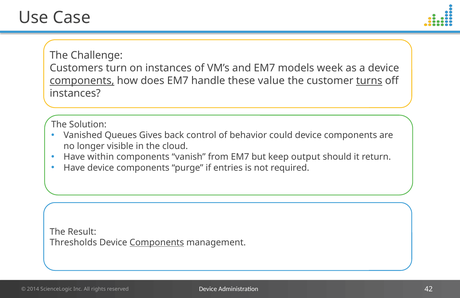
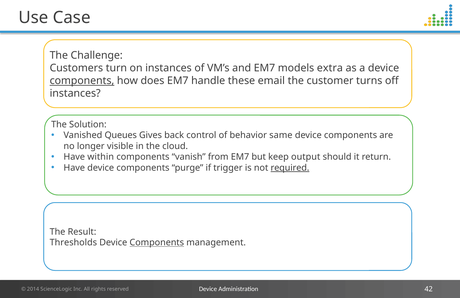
week: week -> extra (330, 68)
value: value -> email (271, 81)
turns underline: present -> none (369, 81)
could: could -> same (281, 135)
entries: entries -> trigger (228, 168)
required underline: none -> present (290, 168)
